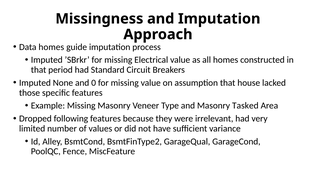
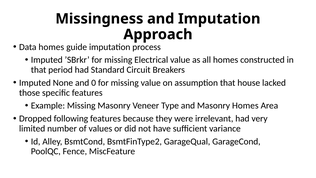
Masonry Tasked: Tasked -> Homes (245, 106)
